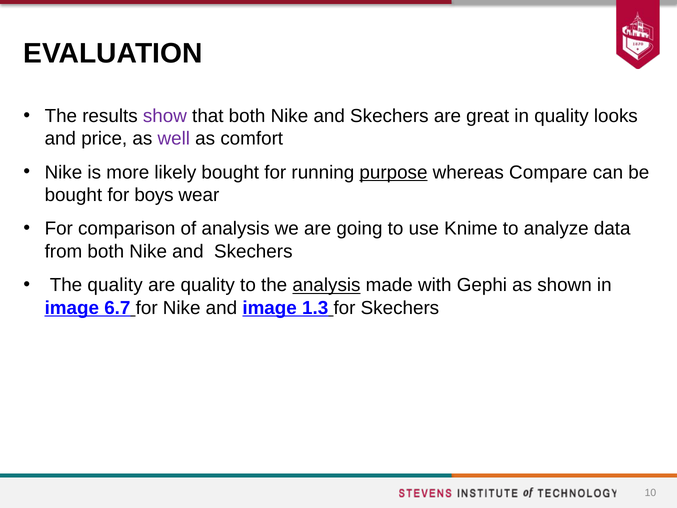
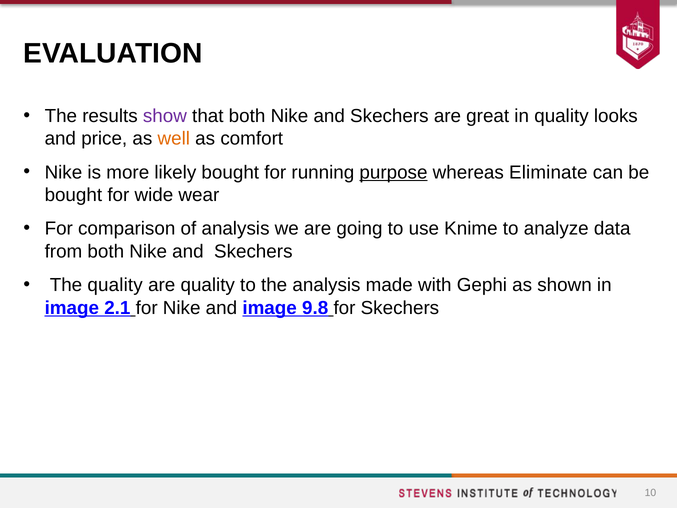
well colour: purple -> orange (174, 138)
Compare: Compare -> Eliminate (548, 172)
boys: boys -> wide (154, 195)
analysis underline: present -> none (327, 285)
6.7: 6.7 -> 2.1 (117, 308)
1.3: 1.3 -> 9.8 (315, 308)
